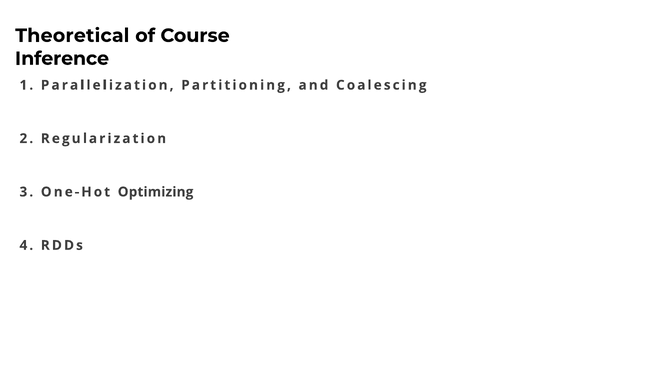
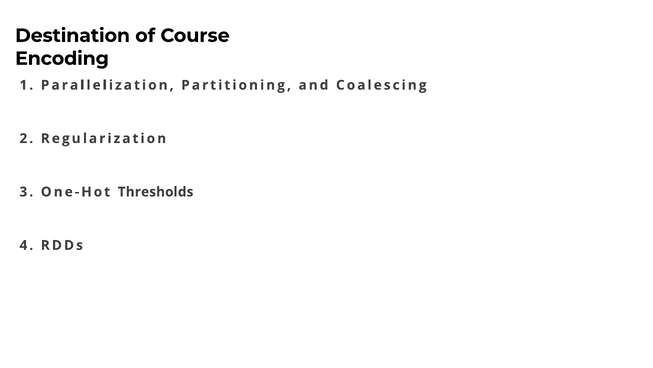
Theoretical: Theoretical -> Destination (73, 36)
Inference: Inference -> Encoding (62, 58)
Optimizing: Optimizing -> Thresholds (156, 192)
